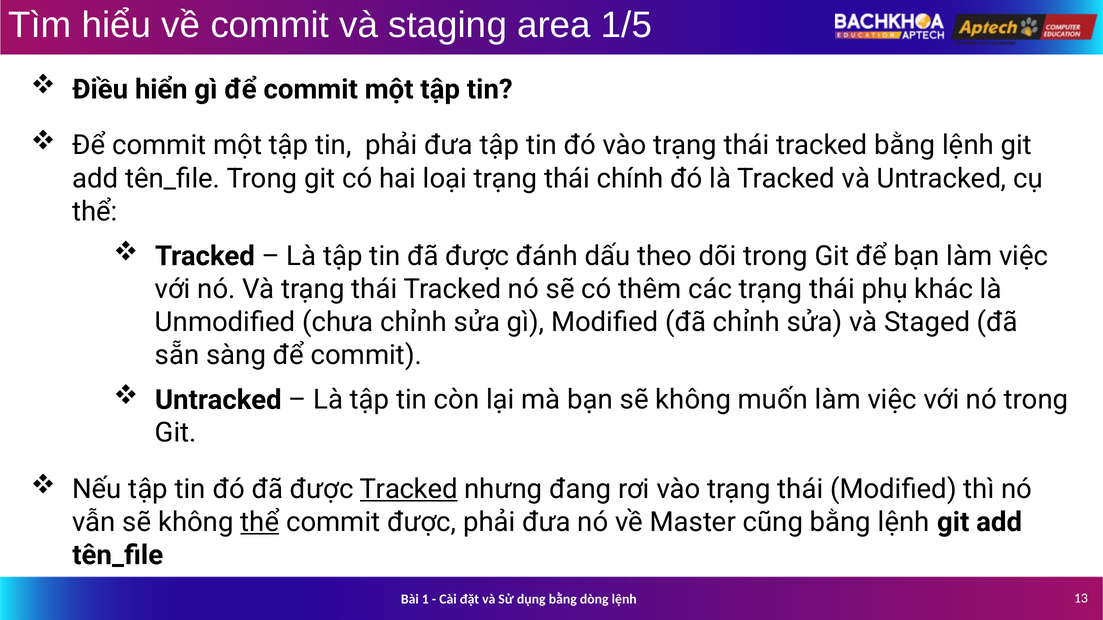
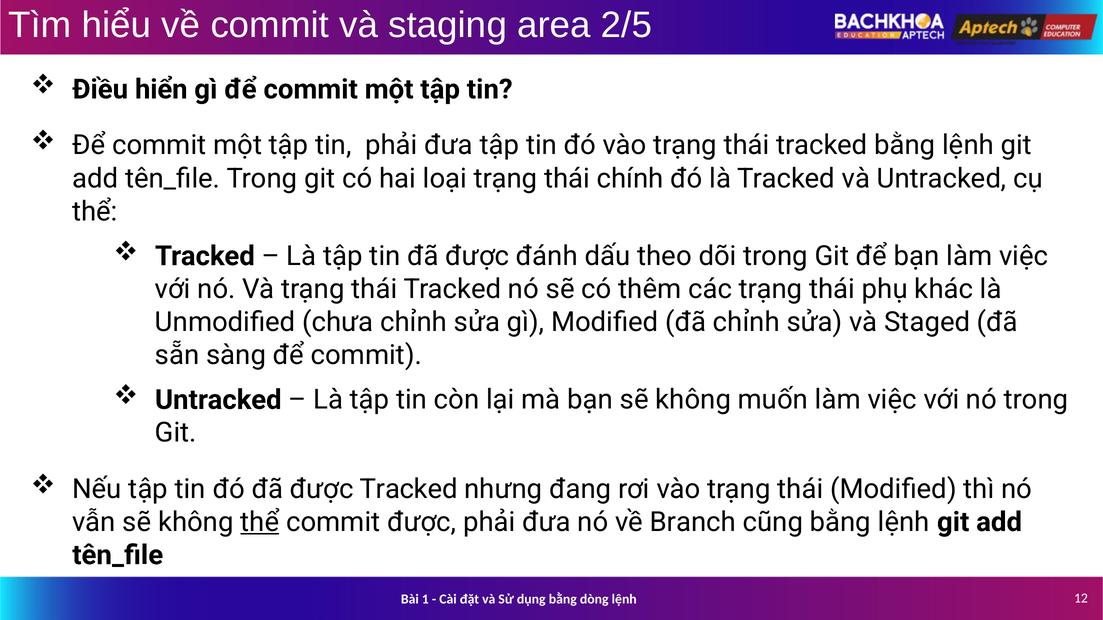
1/5: 1/5 -> 2/5 (627, 25)
Tracked underline: present -> none (409, 489)
Master: Master -> Branch (693, 522)
13: 13 -> 12 (1081, 598)
